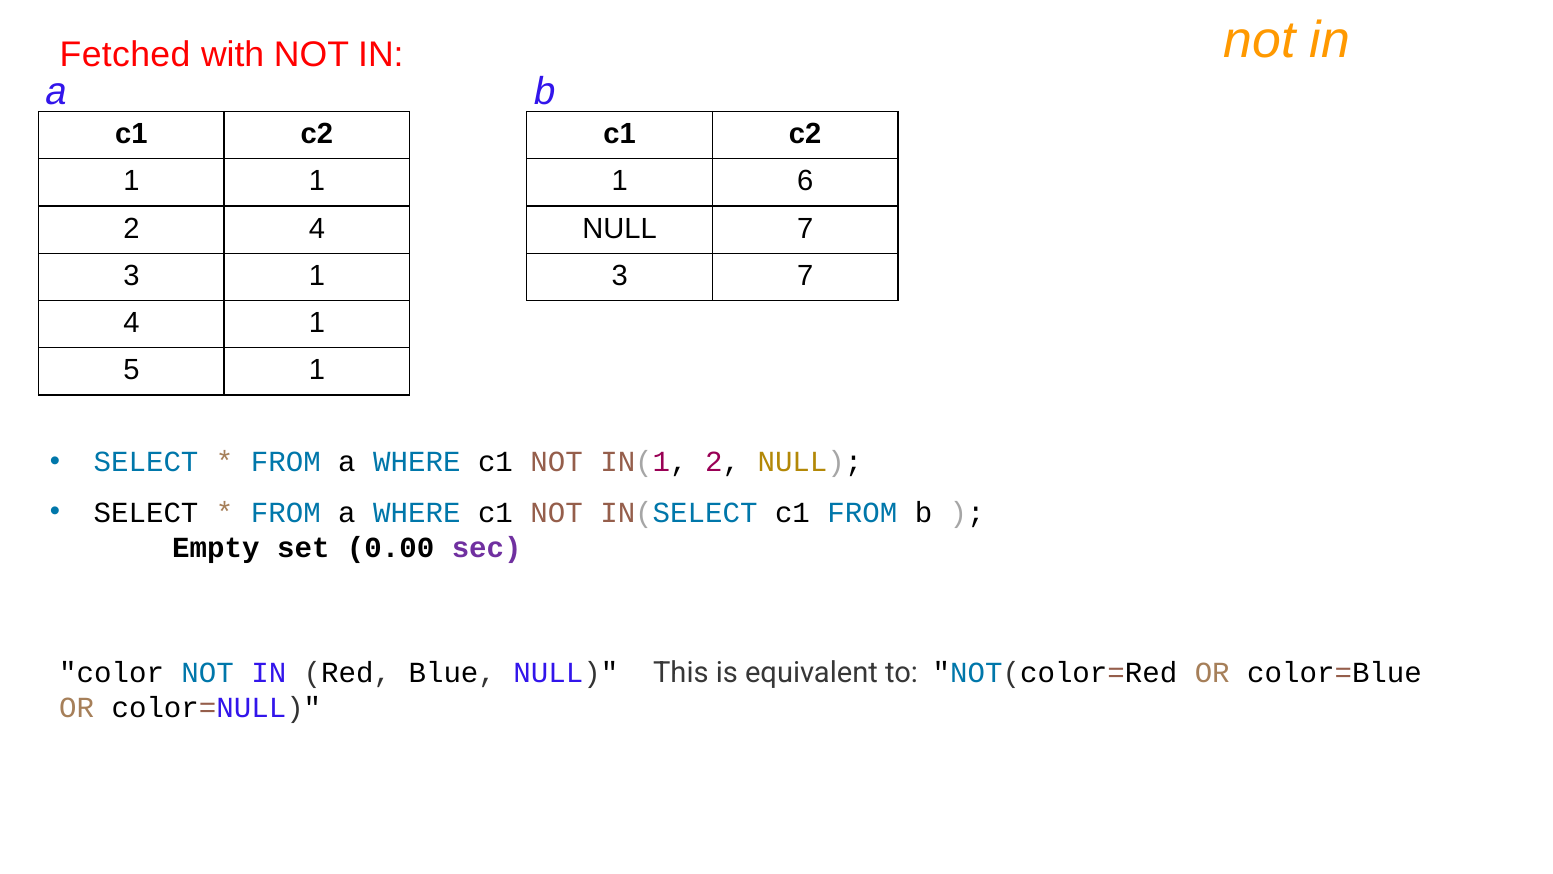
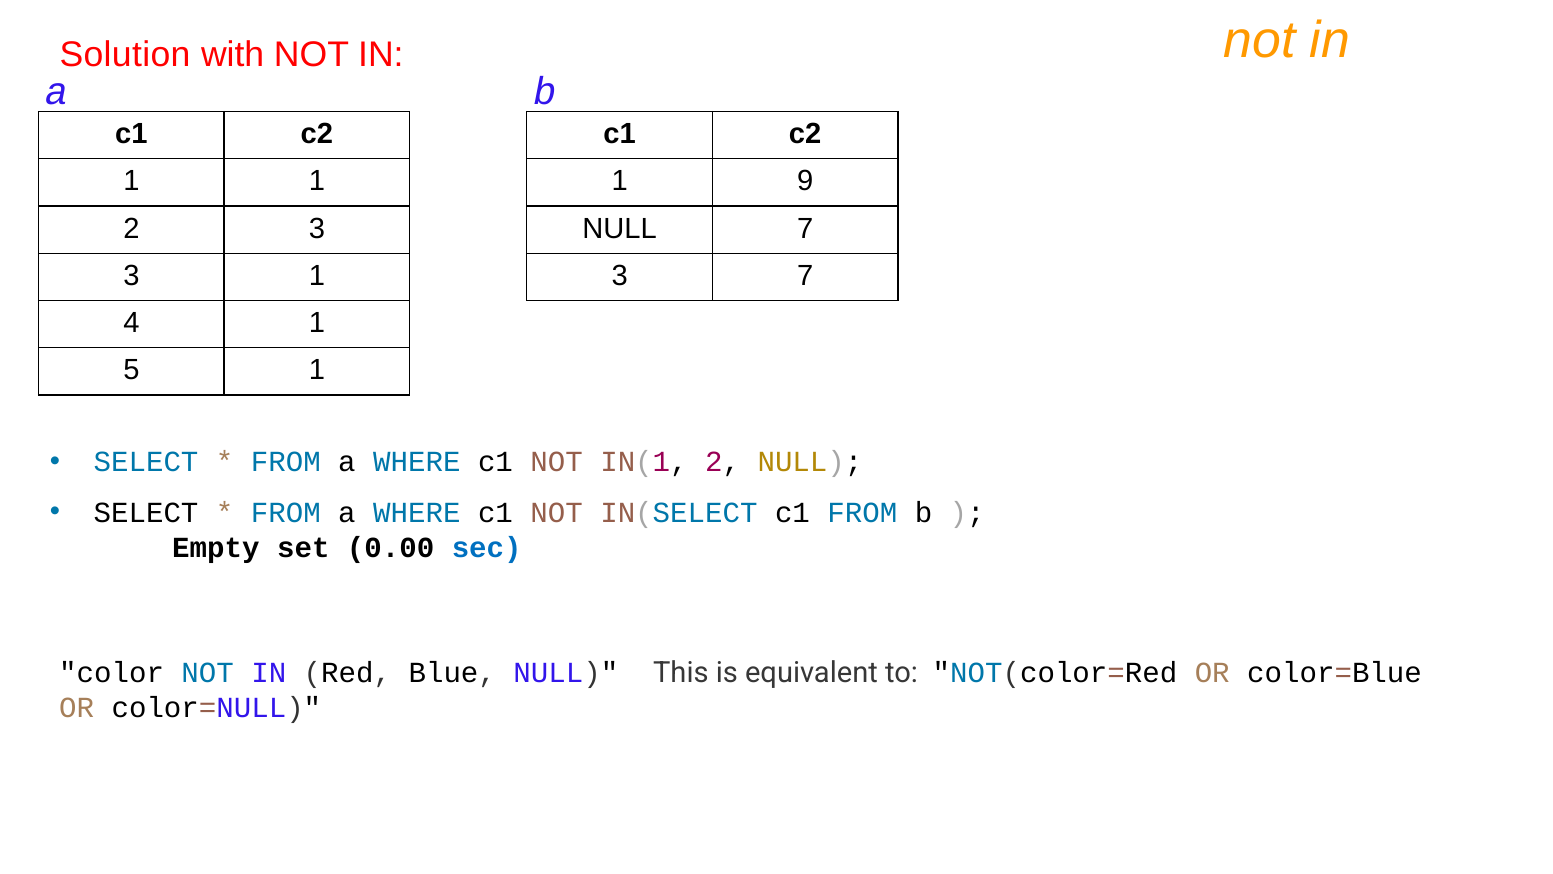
Fetched: Fetched -> Solution (125, 55)
6: 6 -> 9 (805, 181)
2 4: 4 -> 3 (317, 228)
sec colour: purple -> blue (487, 547)
